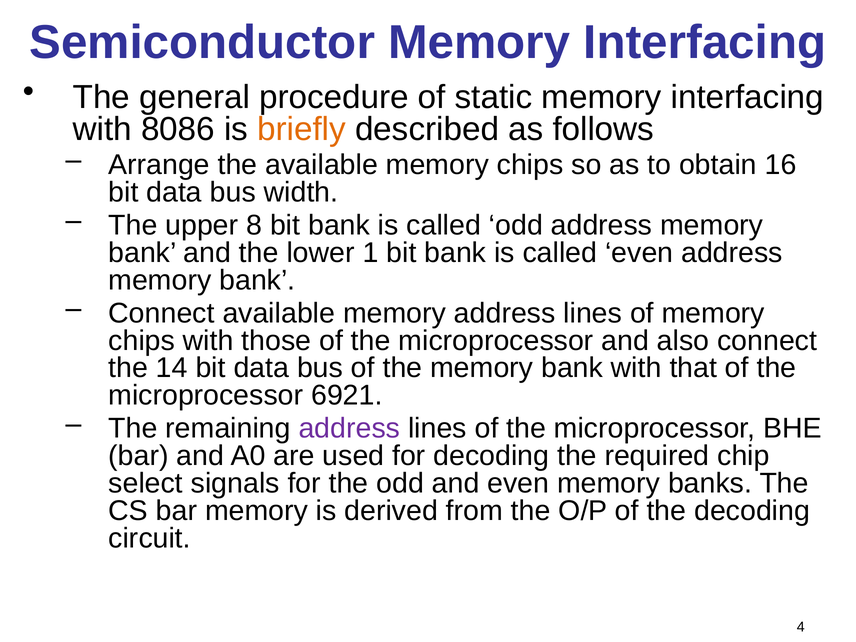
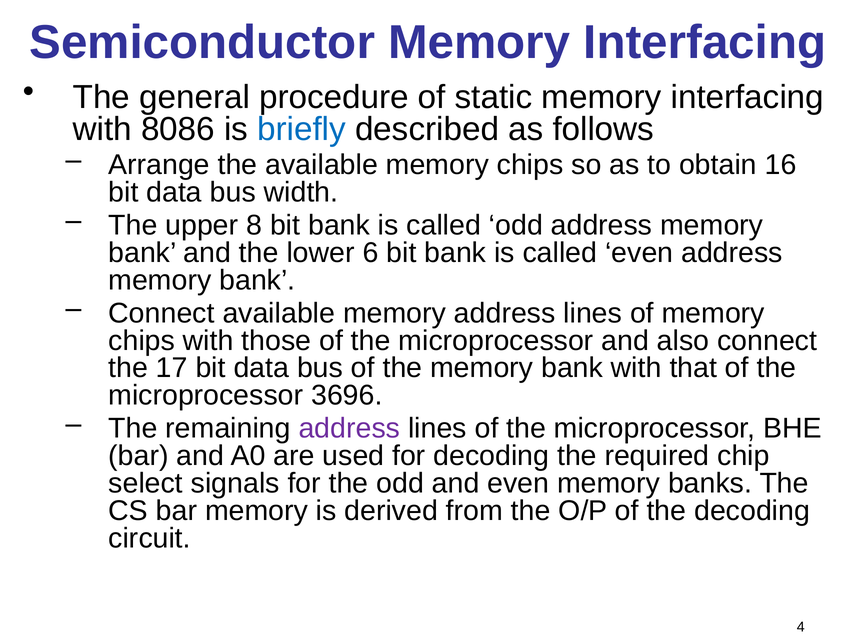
briefly colour: orange -> blue (302, 129)
1: 1 -> 6 (370, 253)
14: 14 -> 17 (172, 368)
6921: 6921 -> 3696 (347, 395)
